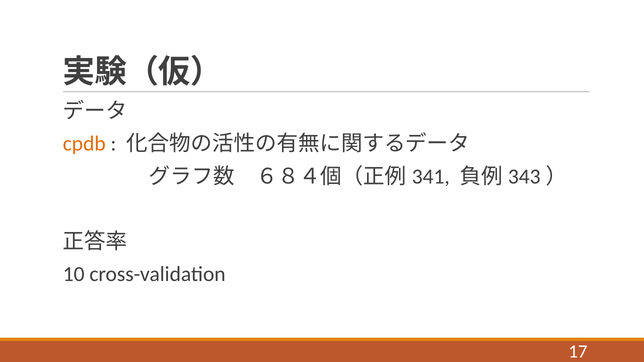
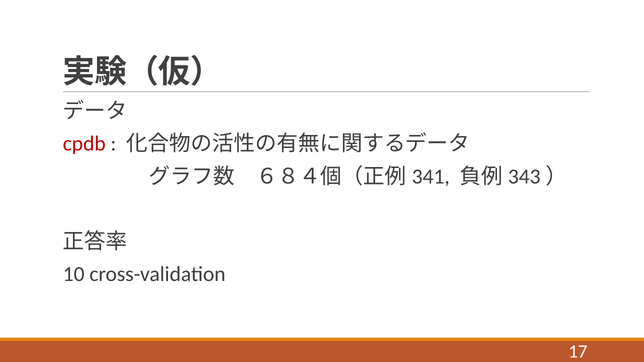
cpdb colour: orange -> red (84, 144)
